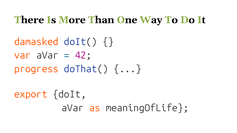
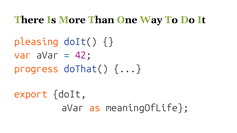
damasked: damasked -> pleasing (36, 42)
